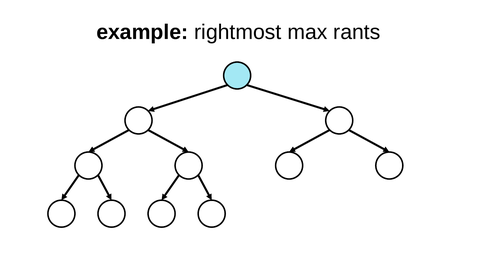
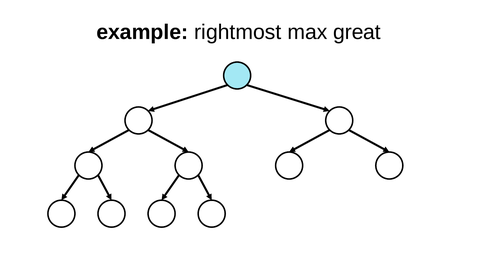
rants: rants -> great (357, 32)
